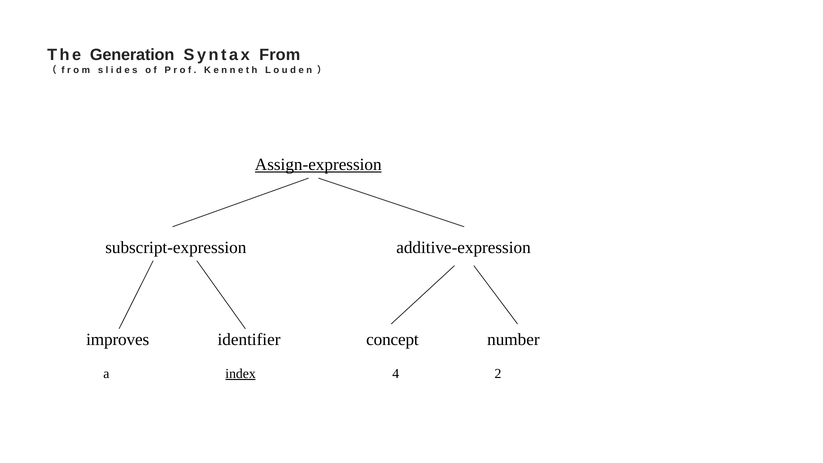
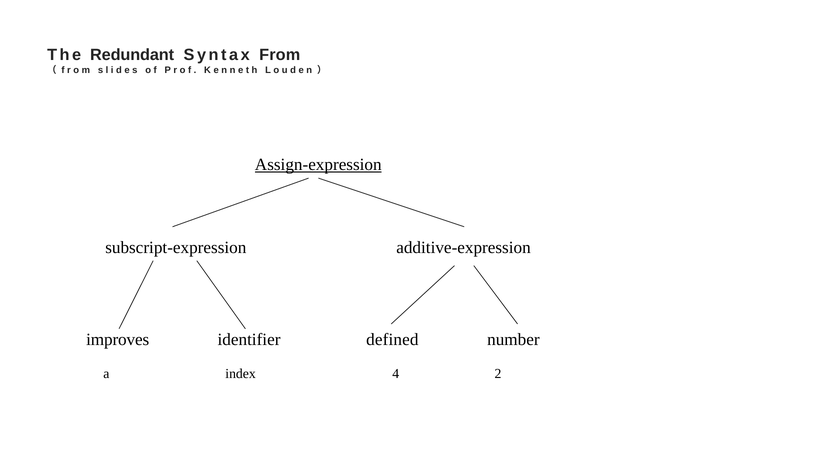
Generation: Generation -> Redundant (132, 55)
concept: concept -> defined (392, 340)
index underline: present -> none (241, 374)
